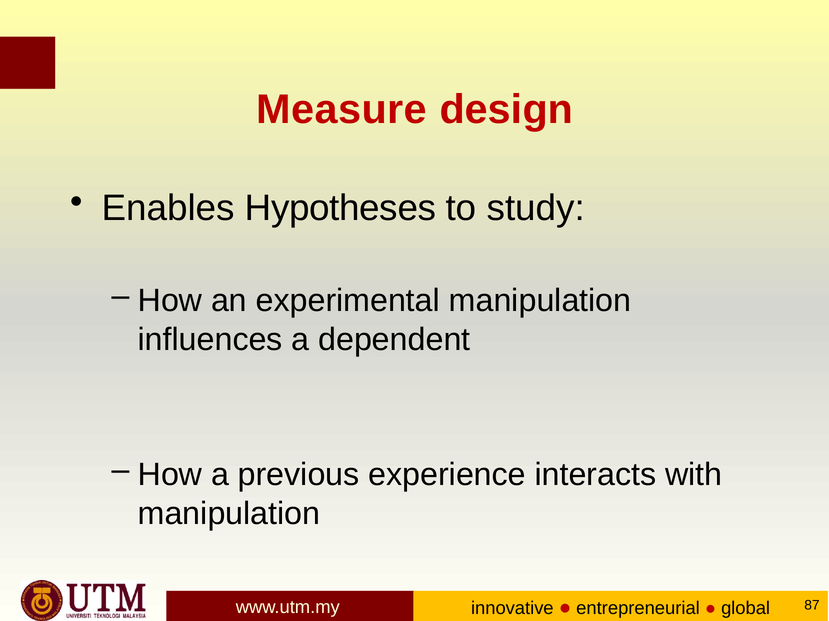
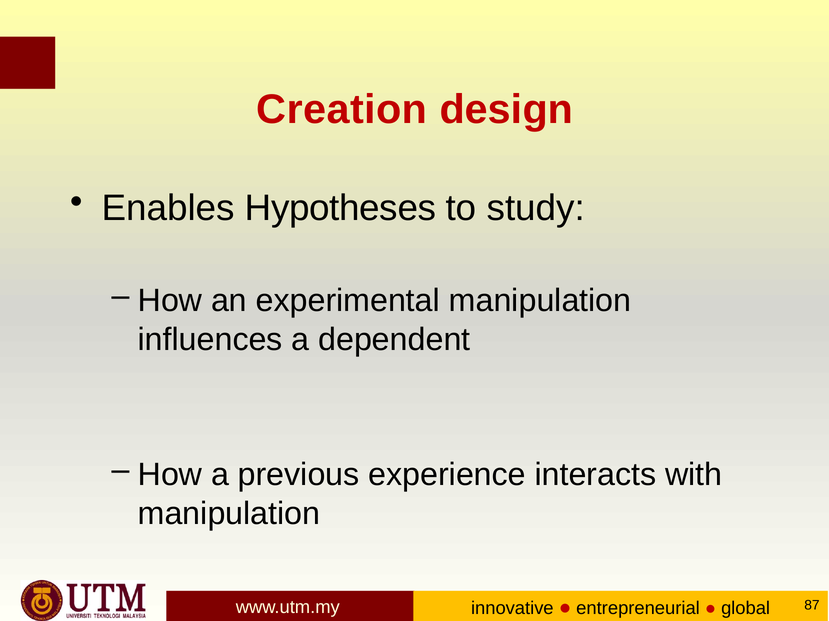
Measure: Measure -> Creation (342, 110)
